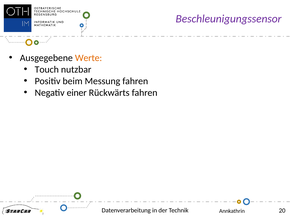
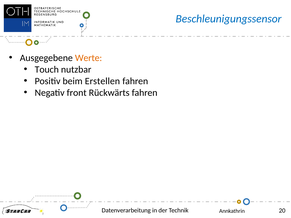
Beschleunigungssensor colour: purple -> blue (229, 19)
Messung: Messung -> Erstellen (102, 81)
einer: einer -> front (77, 93)
